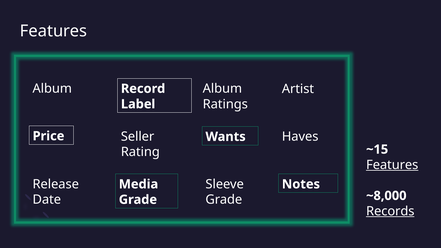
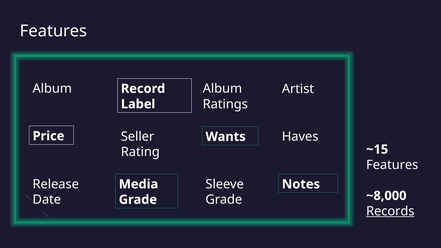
Features underline: present -> none (392, 165)
